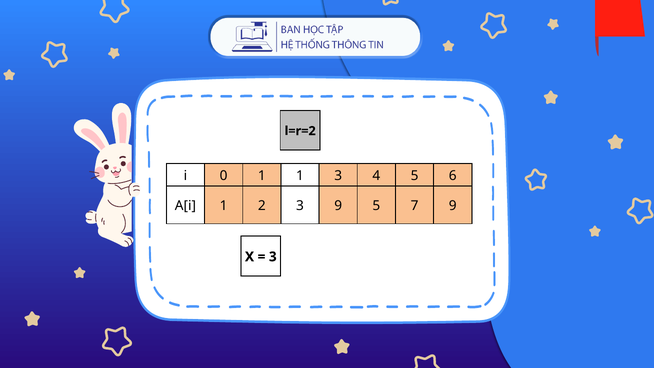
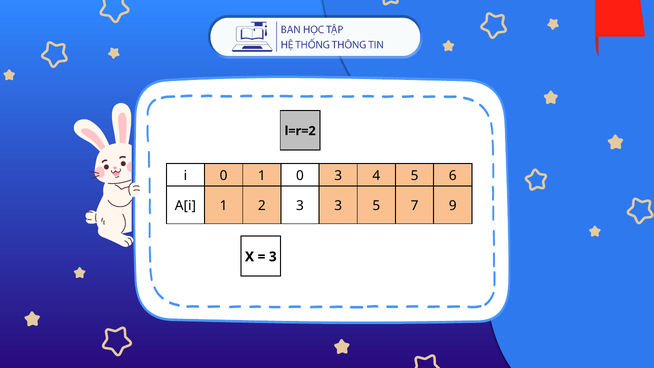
1 1: 1 -> 0 (300, 175)
3 9: 9 -> 3 (338, 206)
